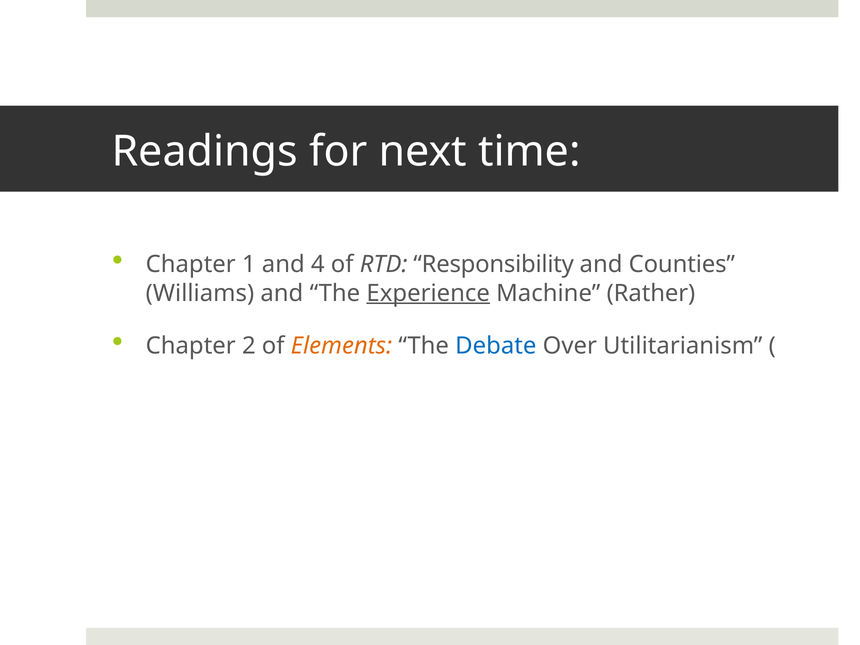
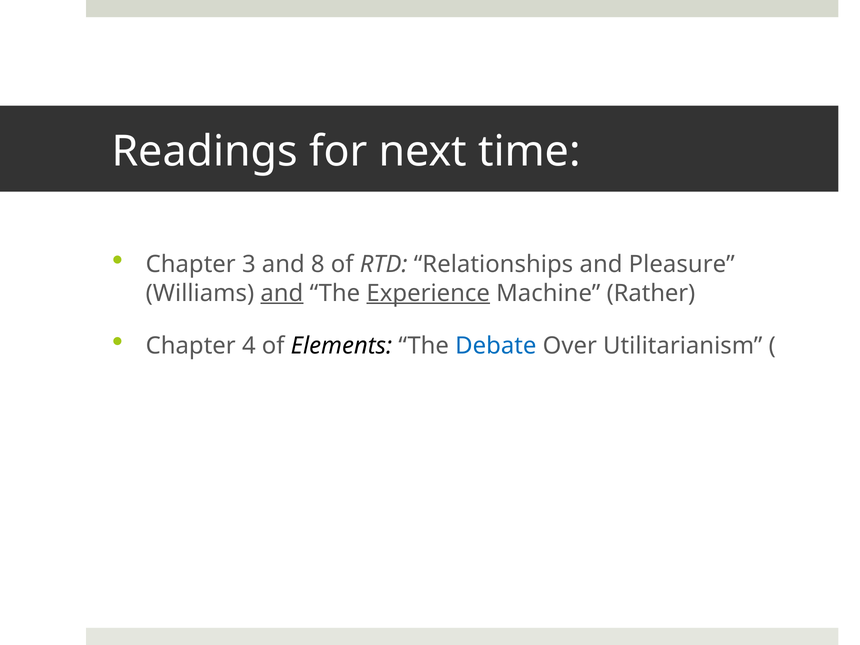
1: 1 -> 3 (249, 264)
4: 4 -> 8 (318, 264)
Responsibility: Responsibility -> Relationships (493, 264)
Counties: Counties -> Pleasure (682, 264)
and underline: none -> present (282, 293)
2: 2 -> 4 (249, 346)
Elements colour: orange -> black (341, 346)
